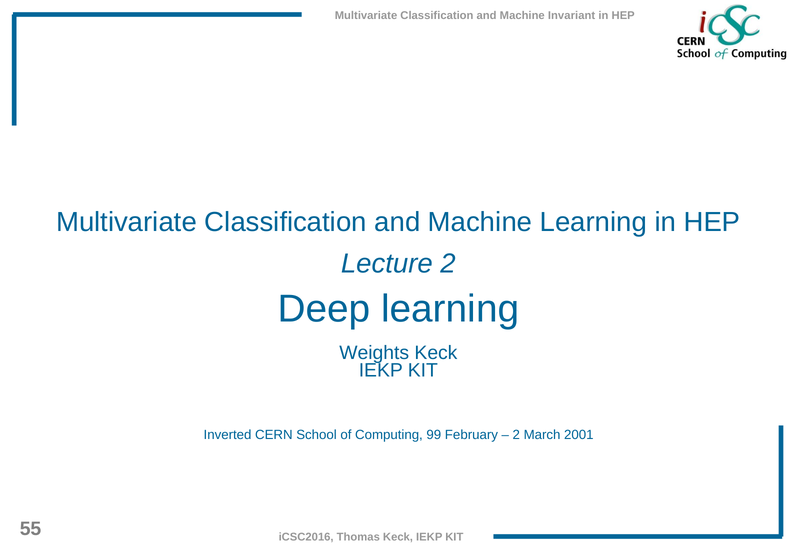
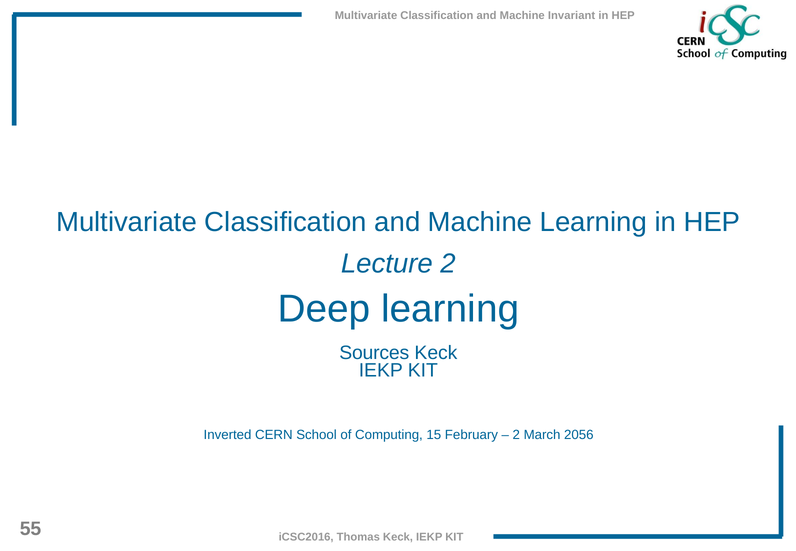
Weights: Weights -> Sources (374, 353)
99: 99 -> 15 (434, 435)
2001: 2001 -> 2056 (579, 435)
